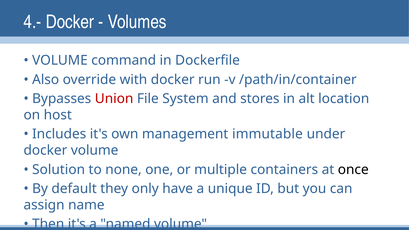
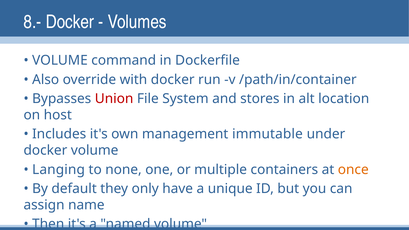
4.-: 4.- -> 8.- (32, 22)
Solution: Solution -> Langing (59, 170)
once colour: black -> orange (353, 170)
